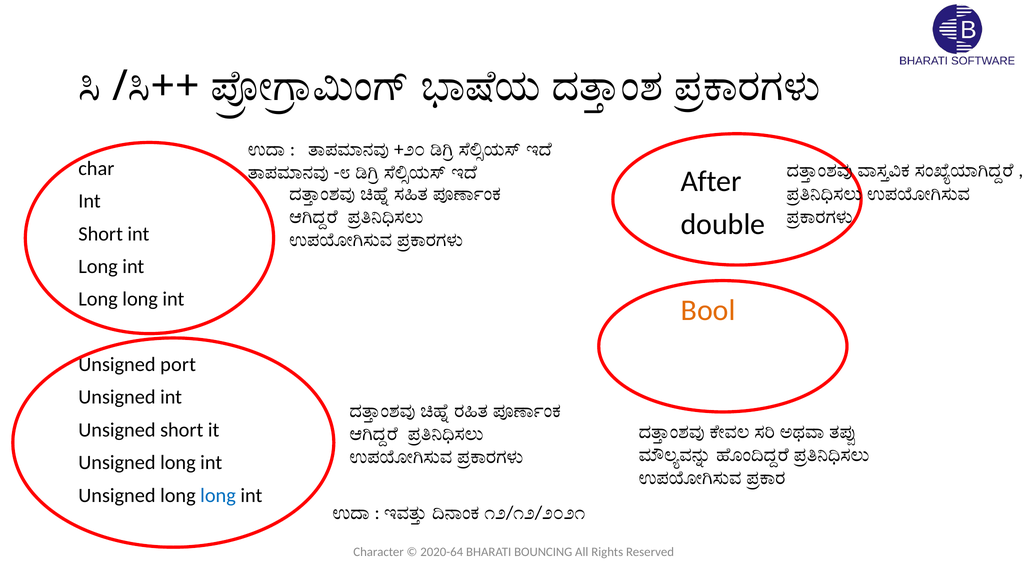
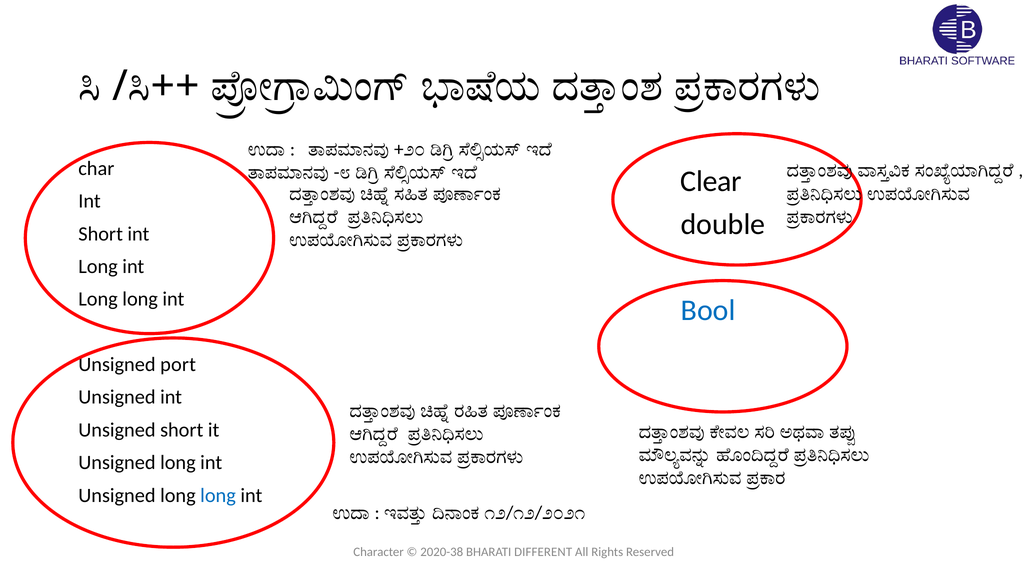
After: After -> Clear (711, 181)
Bool colour: orange -> blue (708, 310)
2020-64: 2020-64 -> 2020-38 (442, 552)
BOUNCING: BOUNCING -> DIFFERENT (543, 552)
